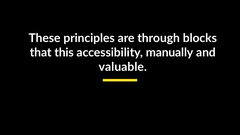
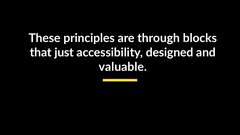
this: this -> just (64, 52)
manually: manually -> designed (170, 52)
